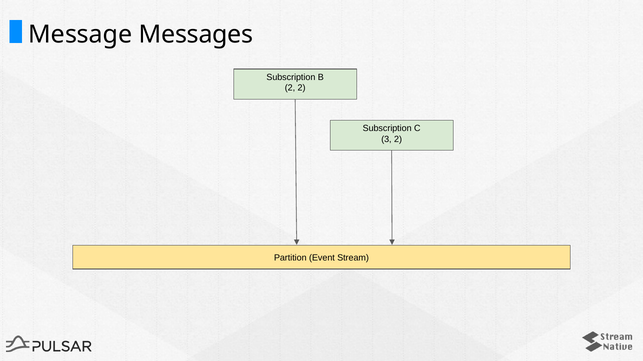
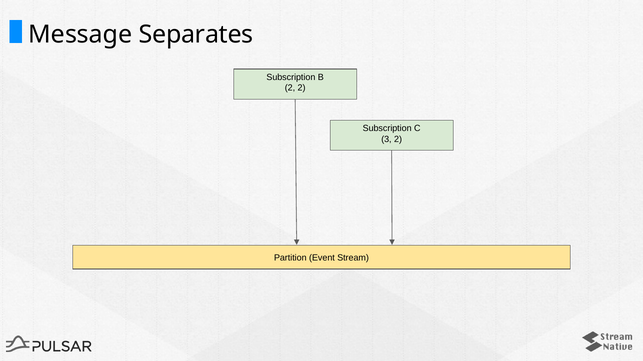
Messages: Messages -> Separates (196, 35)
